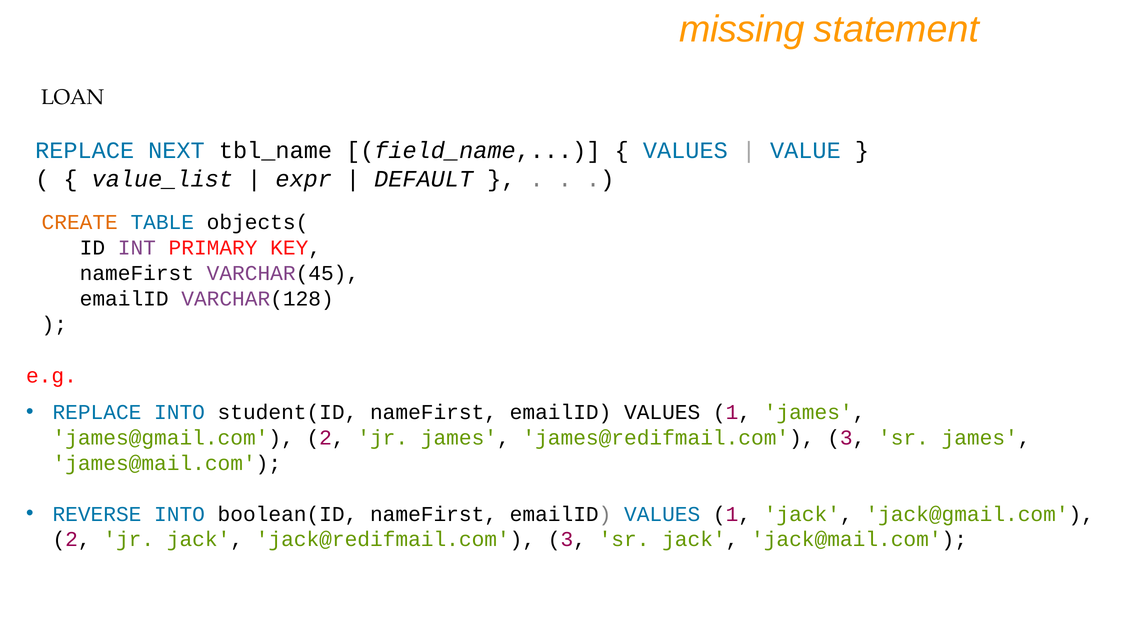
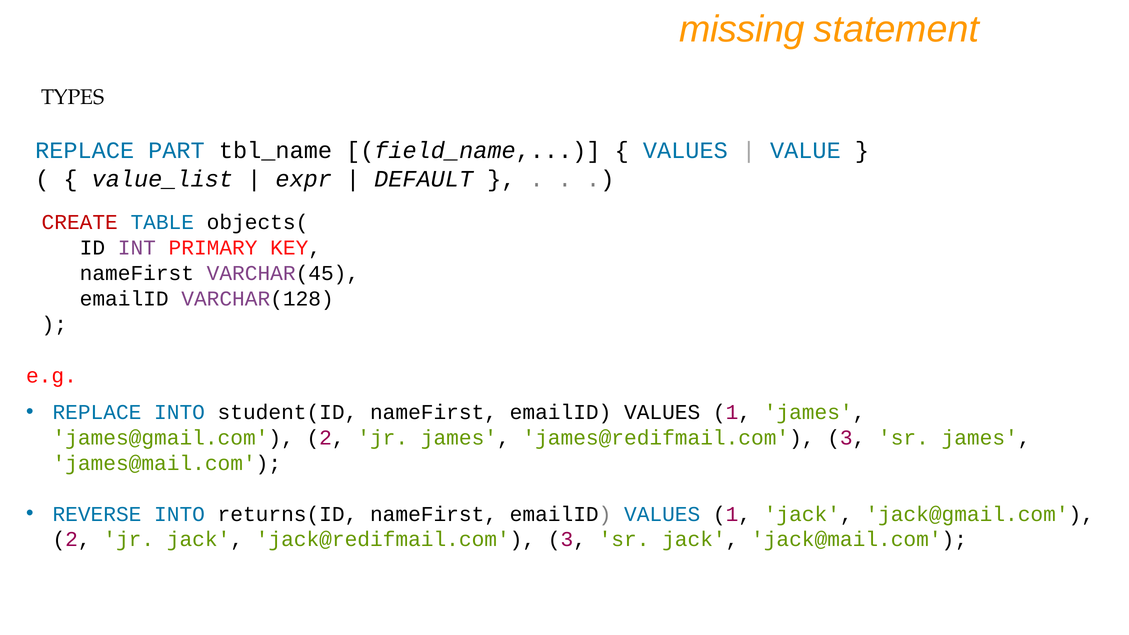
LOAN: LOAN -> TYPES (73, 97)
NEXT: NEXT -> PART (176, 151)
CREATE colour: orange -> red (80, 223)
boolean(ID: boolean(ID -> returns(ID (287, 514)
